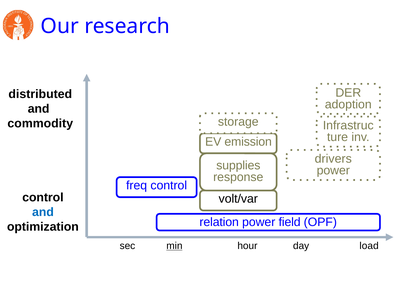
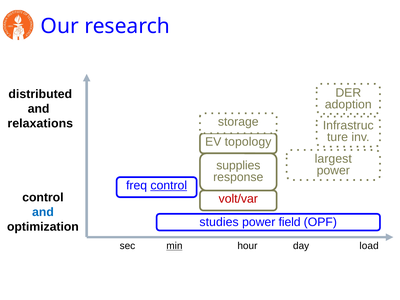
commodity: commodity -> relaxations (40, 123)
emission: emission -> topology (248, 142)
drivers: drivers -> largest (333, 159)
control underline: none -> present (169, 185)
volt/var colour: black -> red (238, 199)
relation: relation -> studies (219, 222)
